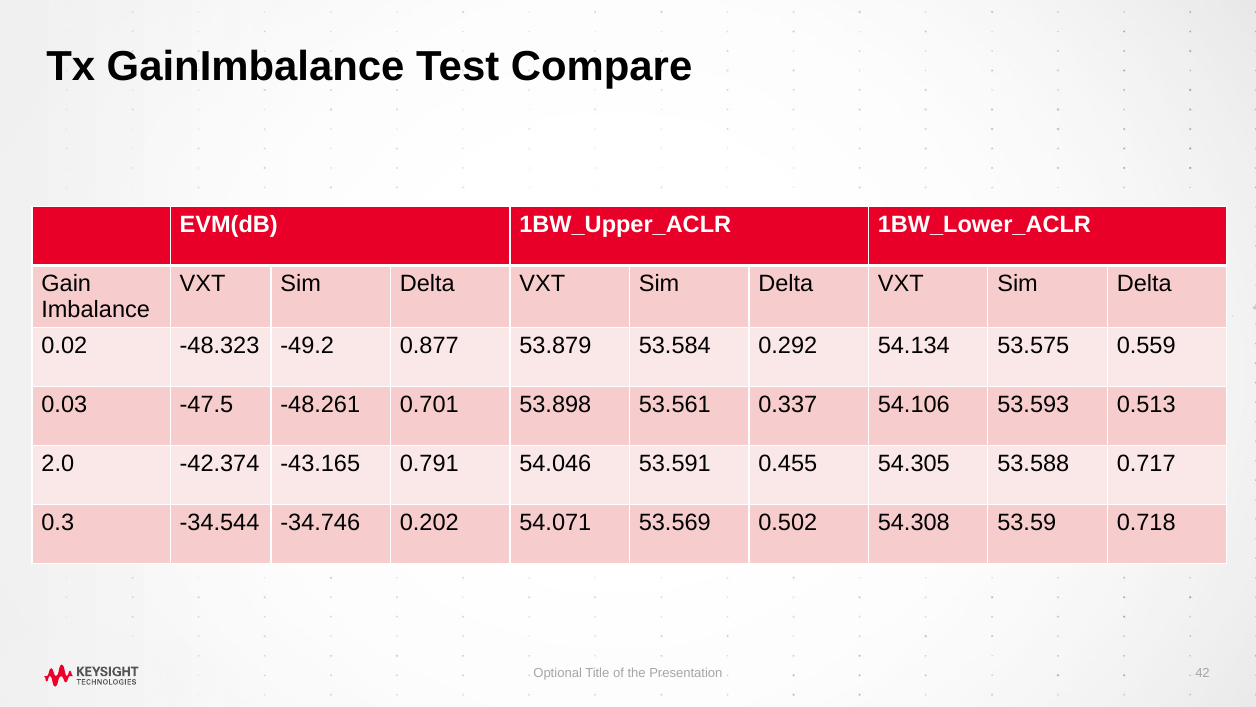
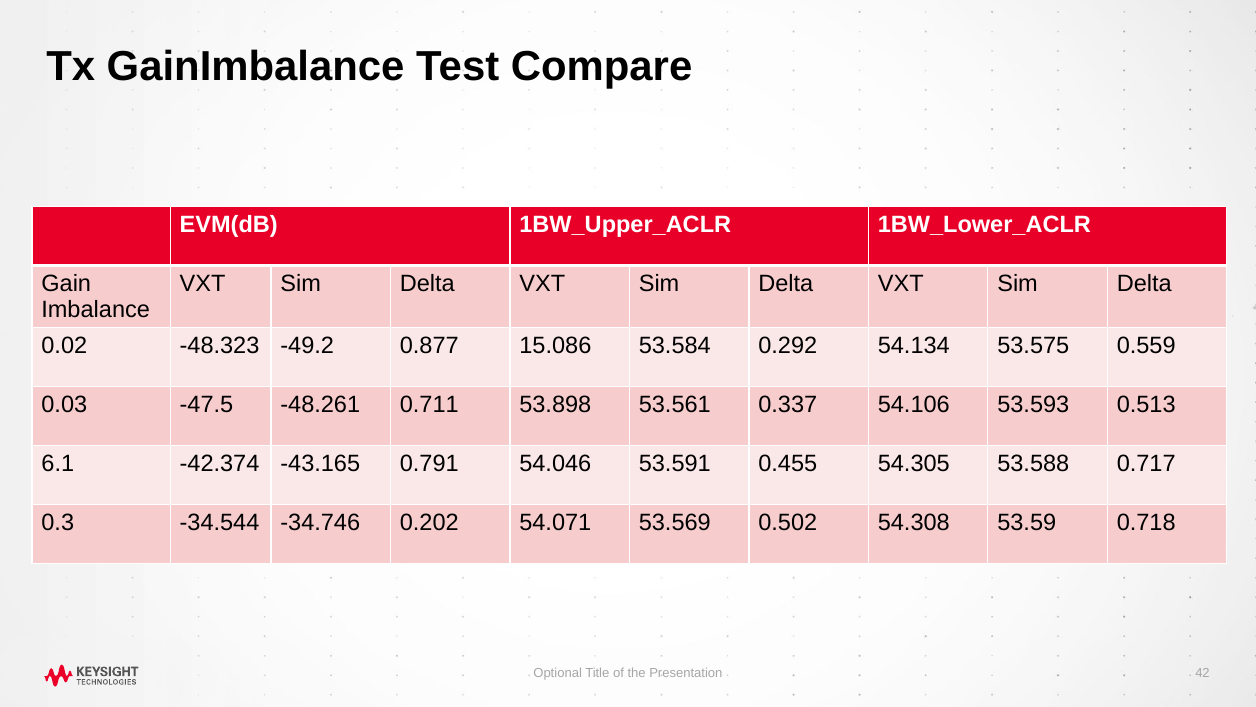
53.879: 53.879 -> 15.086 (555, 346)
0.701: 0.701 -> 0.711 (429, 405)
2.0: 2.0 -> 6.1 (58, 463)
